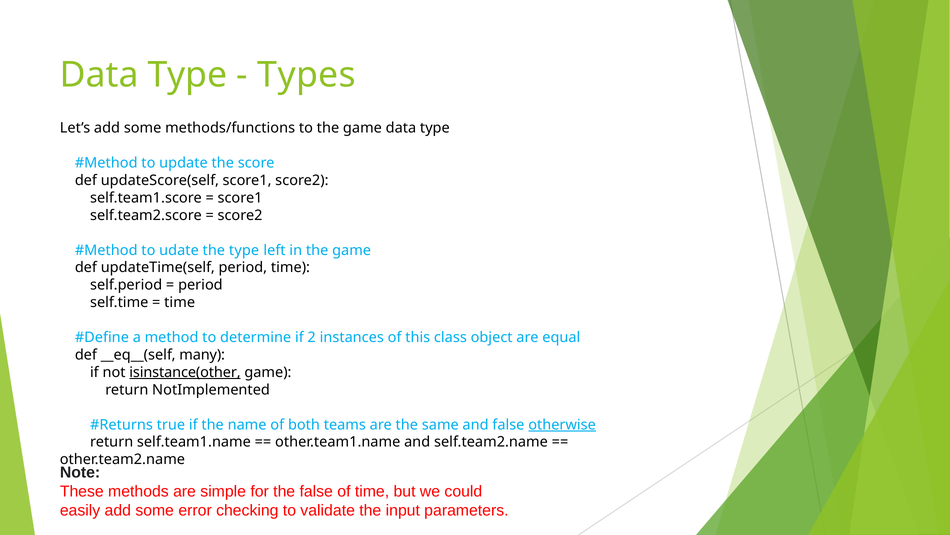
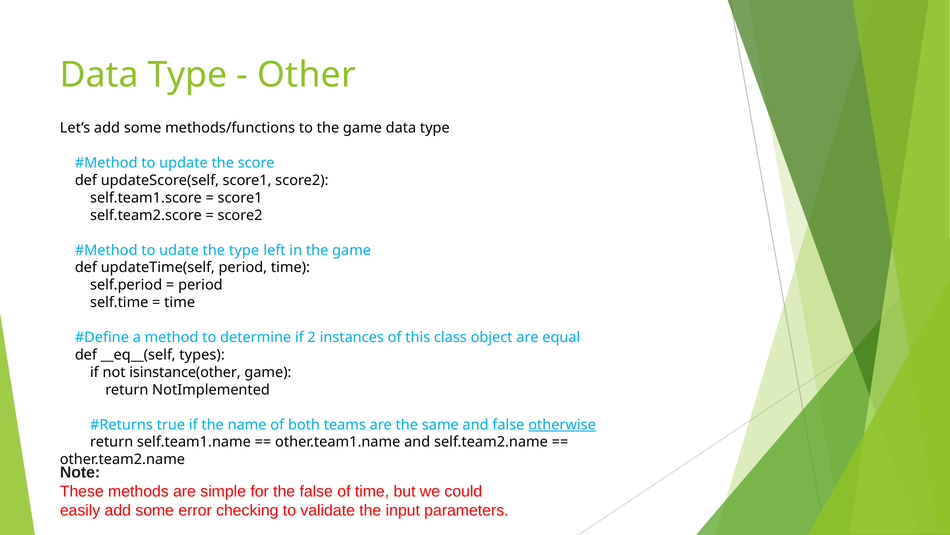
Types: Types -> Other (307, 75)
many: many -> types (202, 355)
isinstance(other underline: present -> none (185, 372)
